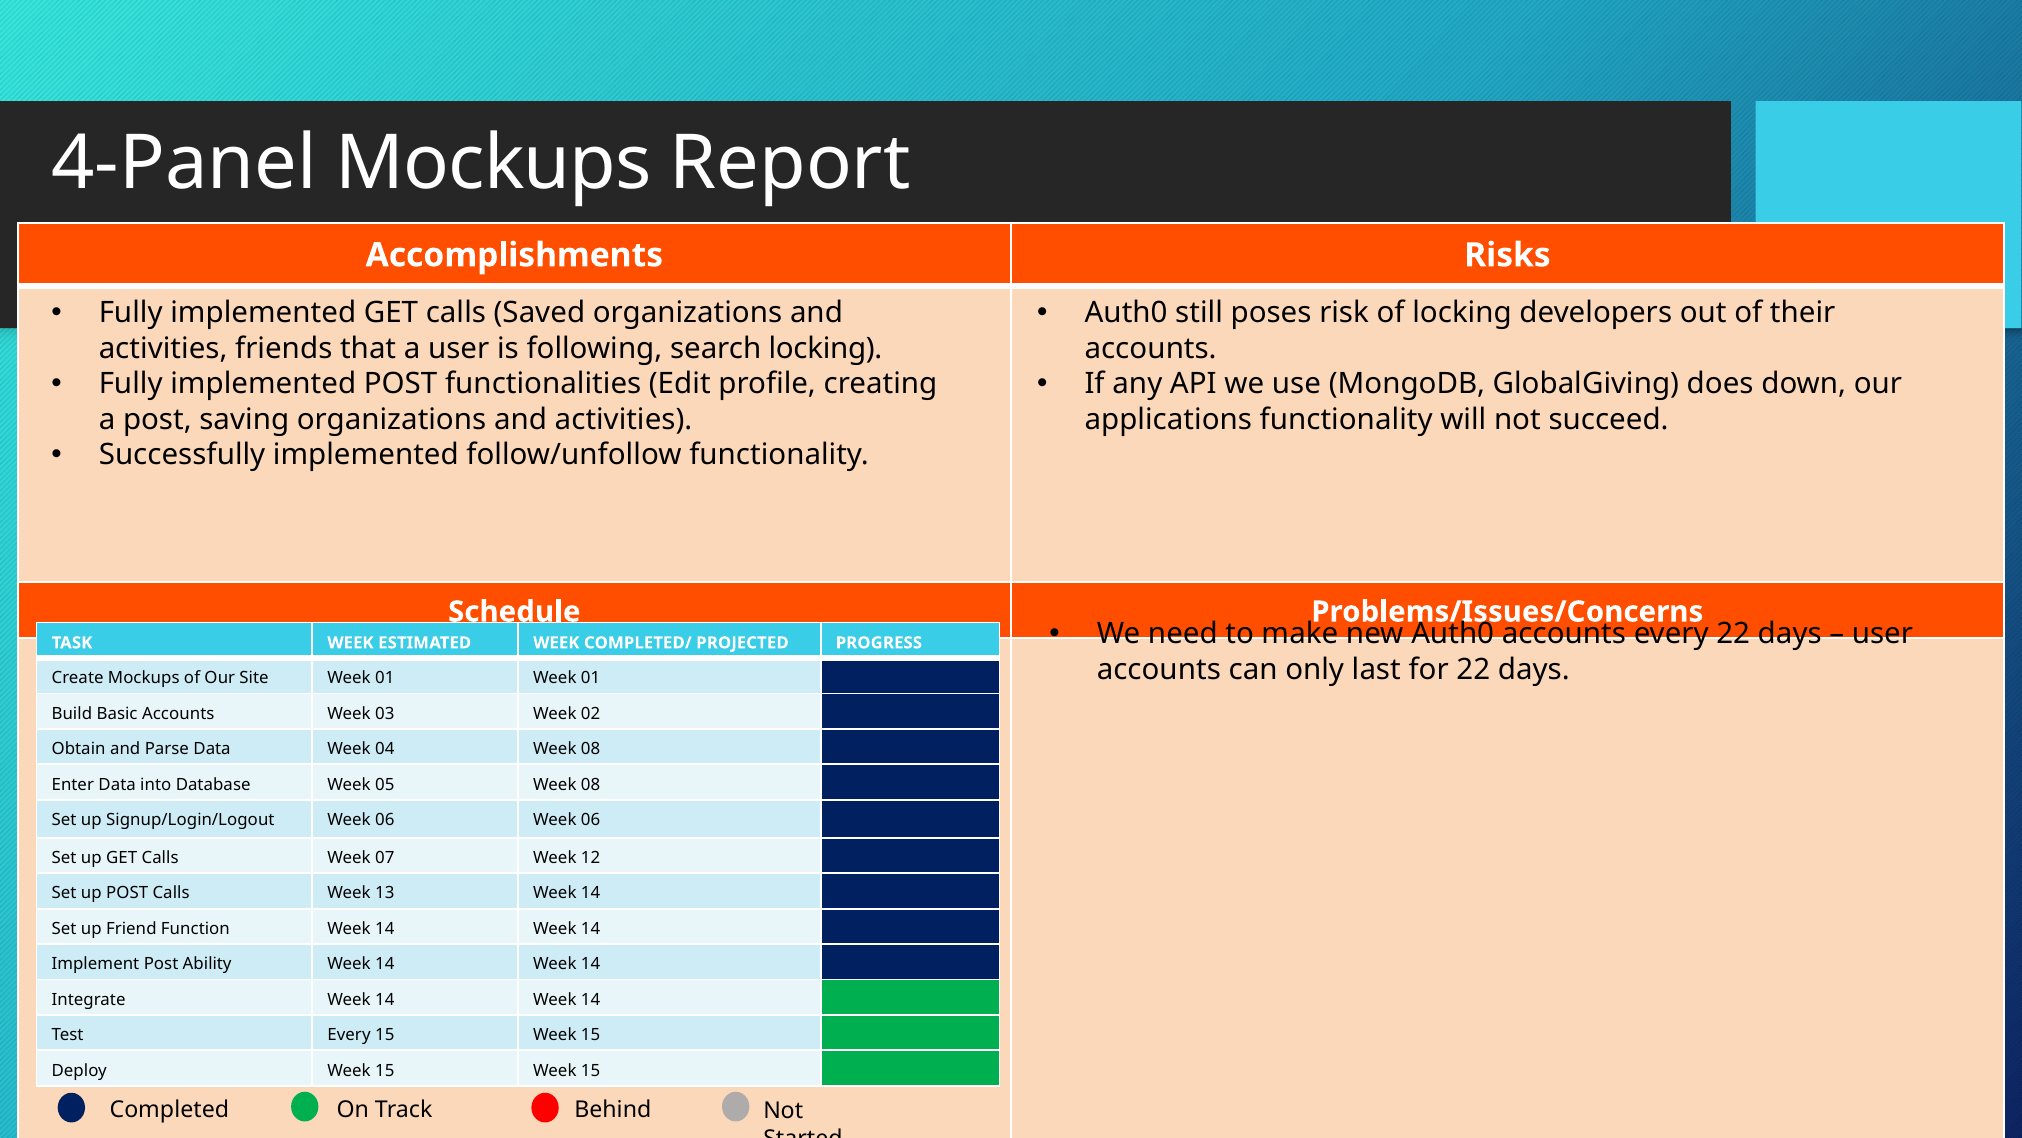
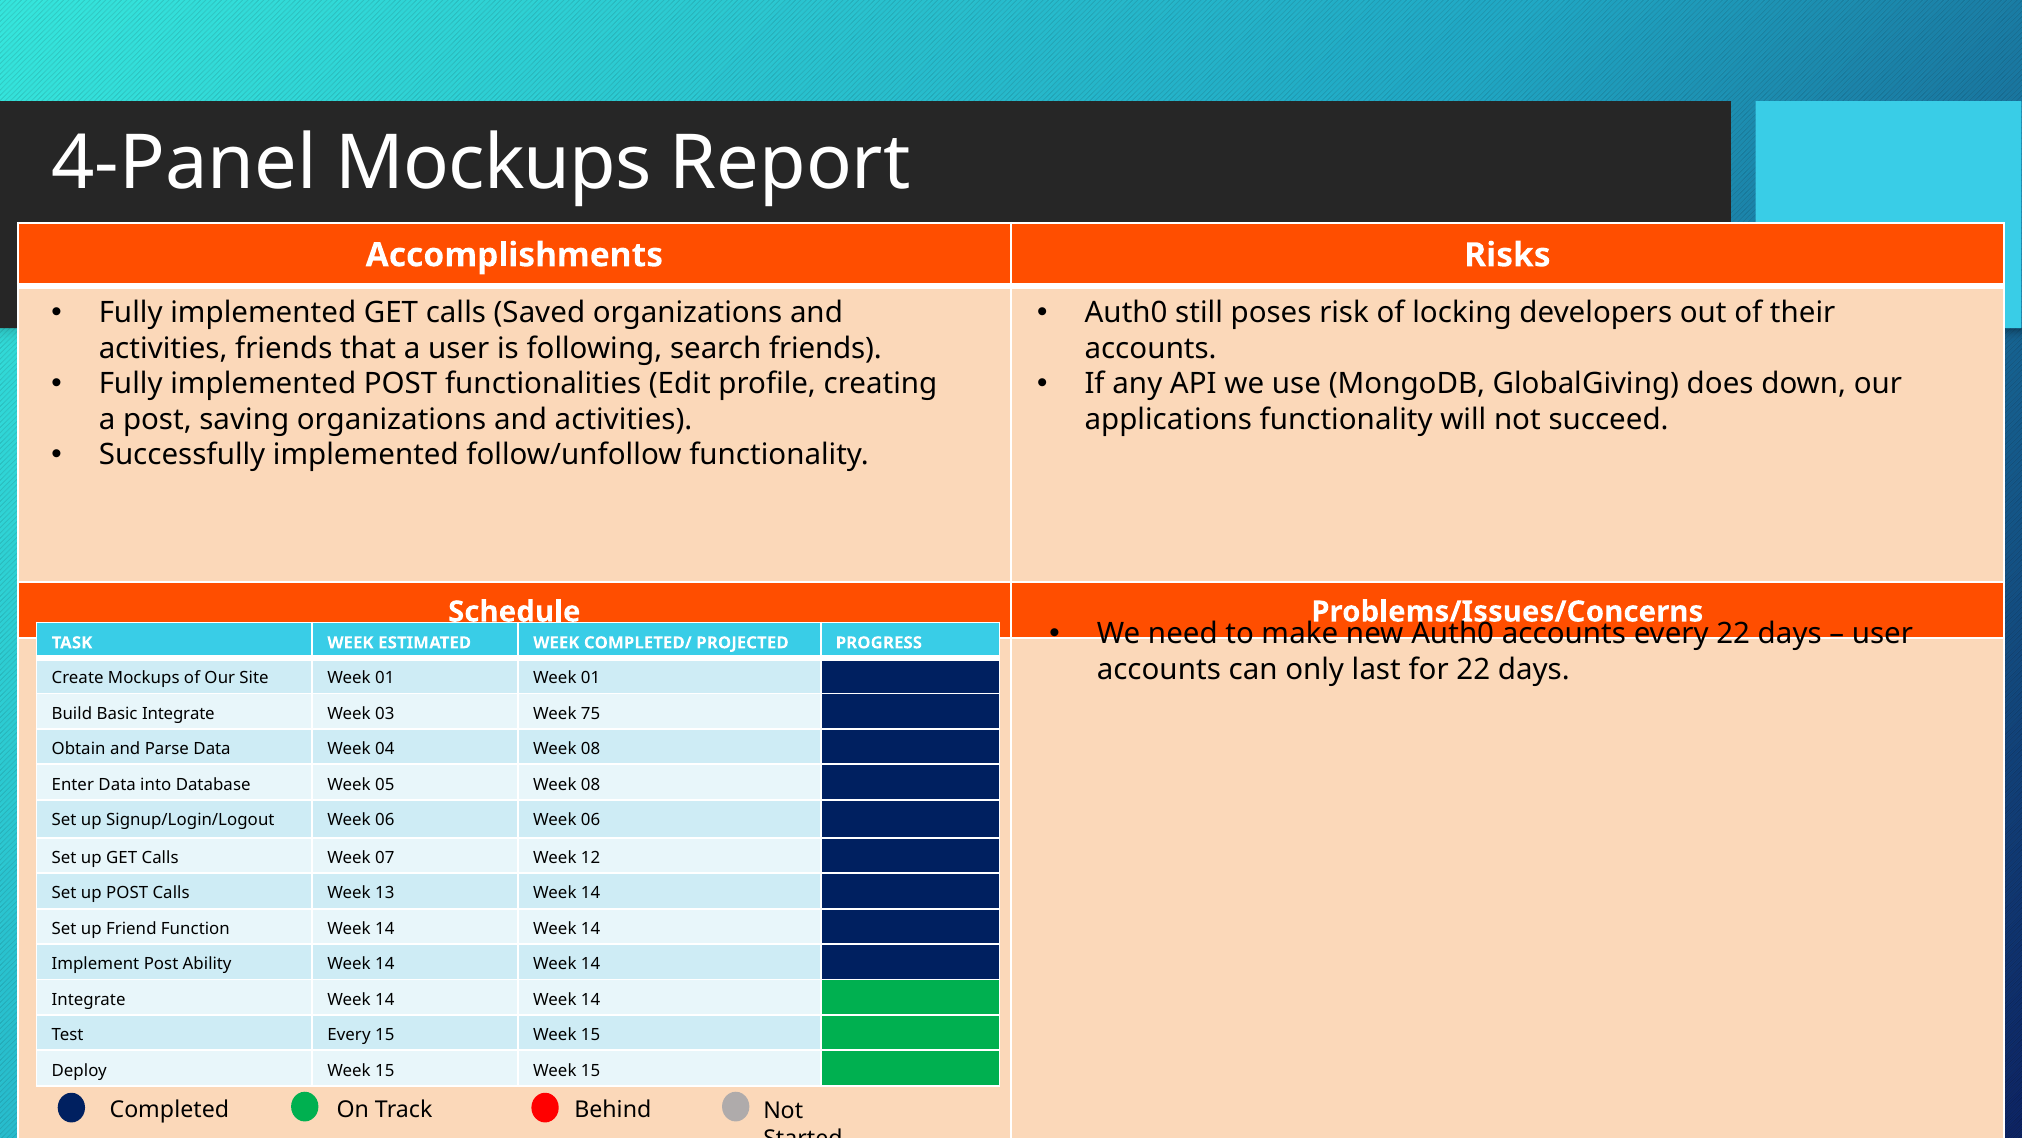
search locking: locking -> friends (825, 348)
Basic Accounts: Accounts -> Integrate (178, 713)
02: 02 -> 75 (591, 713)
